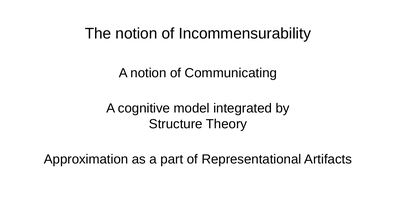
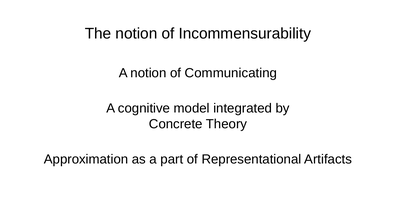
Structure: Structure -> Concrete (176, 124)
